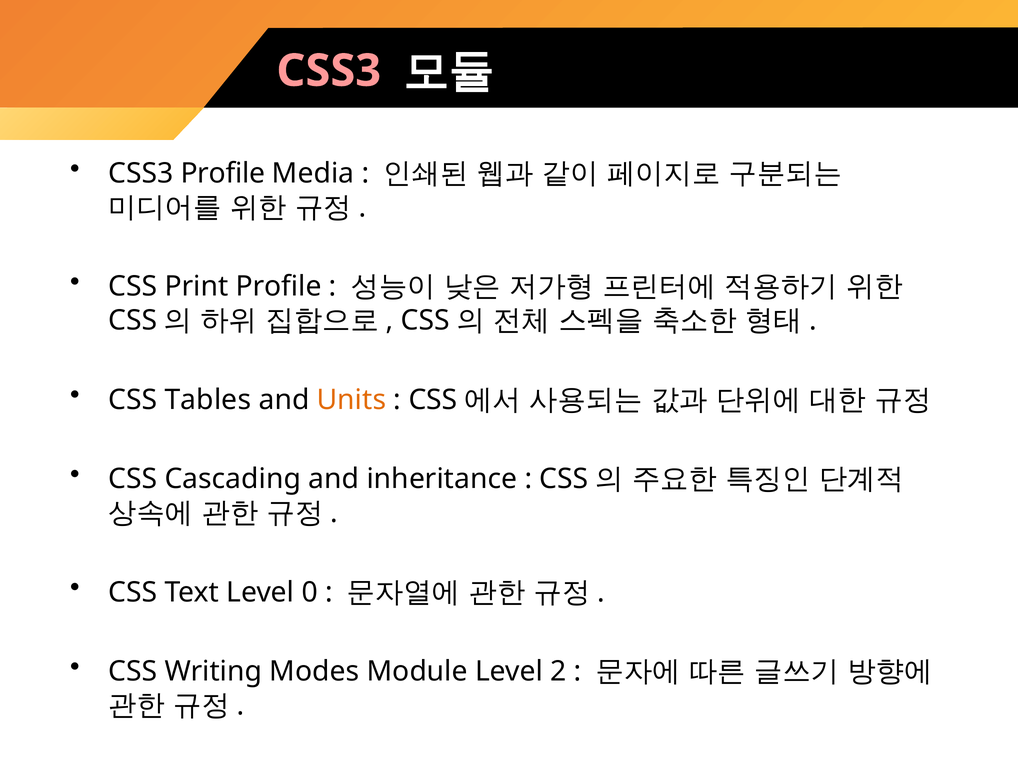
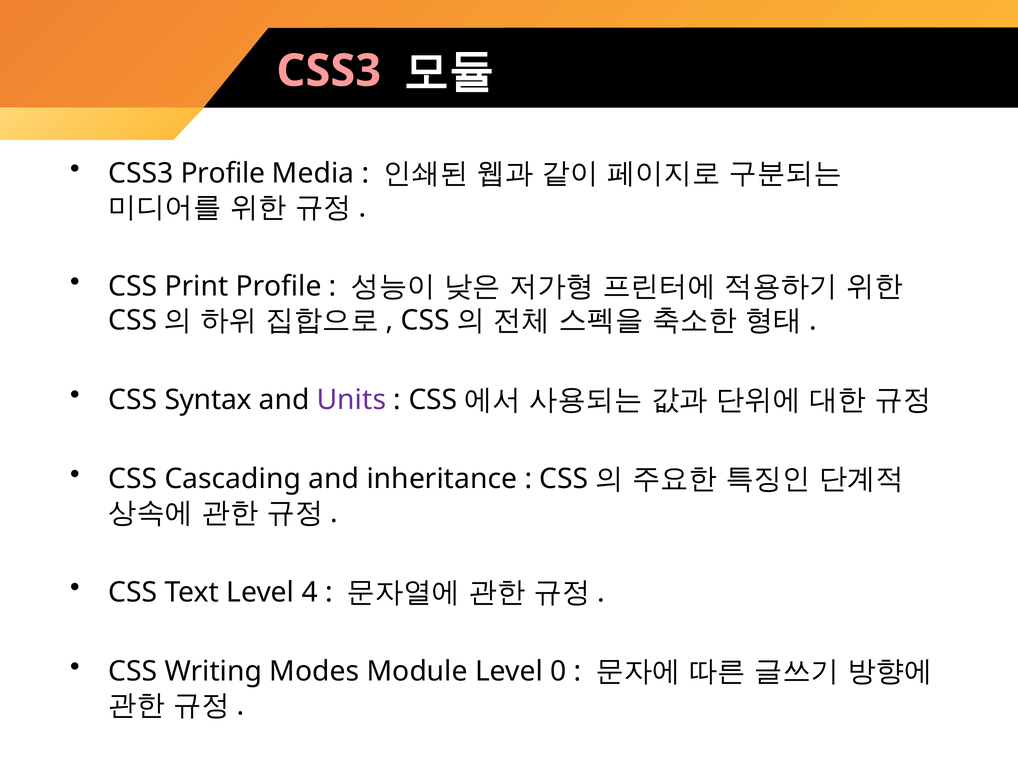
Tables: Tables -> Syntax (208, 399)
Units colour: orange -> purple (351, 399)
0: 0 -> 4 (310, 592)
2: 2 -> 0 (559, 671)
